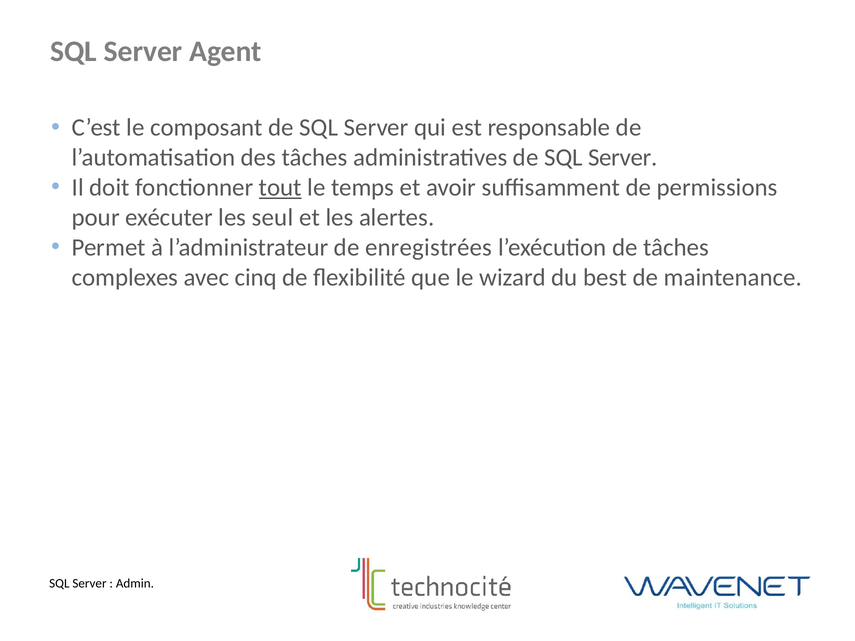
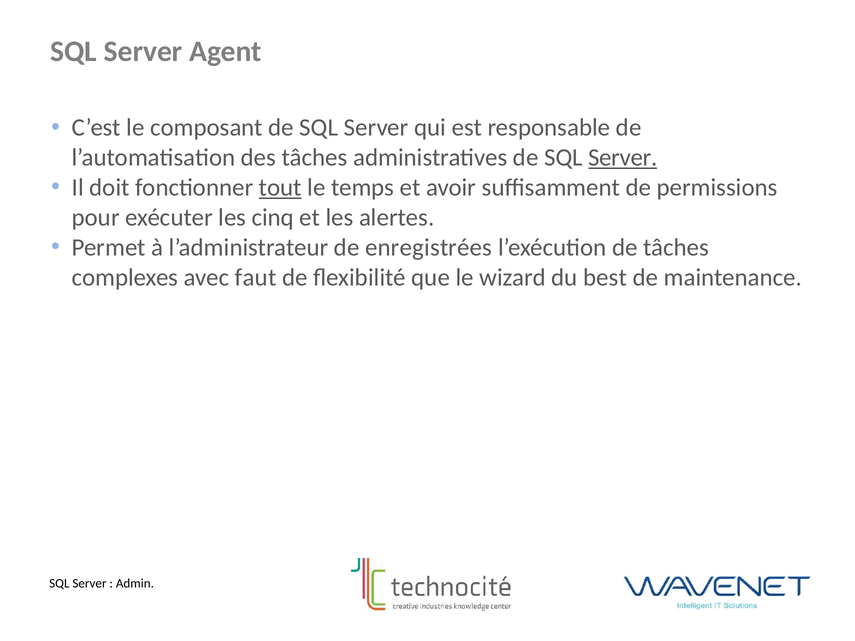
Server underline: none -> present (623, 158)
seul: seul -> cinq (273, 218)
cinq: cinq -> faut (256, 277)
